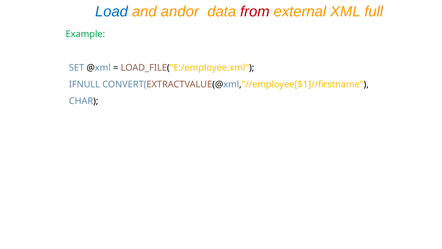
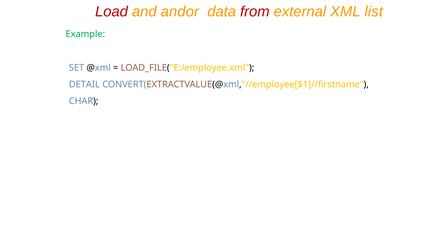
Load colour: blue -> red (112, 12)
full: full -> list (374, 12)
IFNULL: IFNULL -> DETAIL (84, 84)
